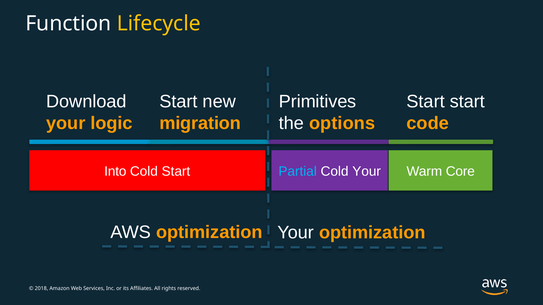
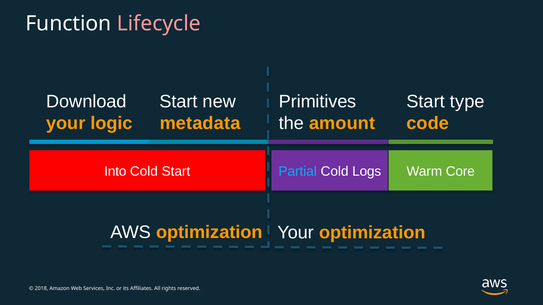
Lifecycle colour: yellow -> pink (159, 24)
Start start: start -> type (467, 102)
migration: migration -> metadata (200, 123)
options: options -> amount (342, 123)
Cold Your: Your -> Logs (367, 172)
